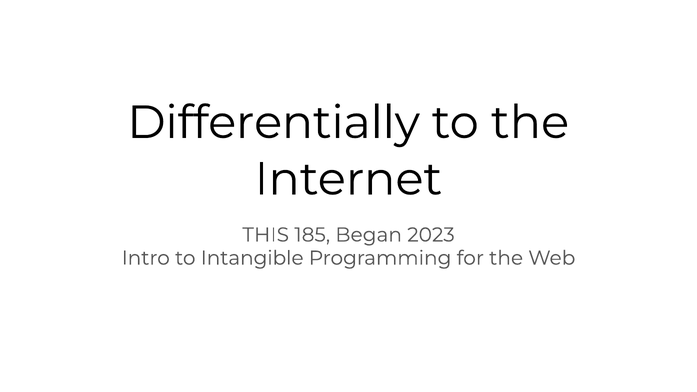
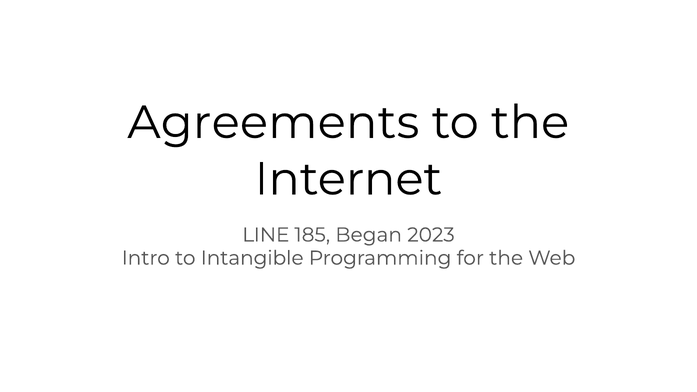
Differentially: Differentially -> Agreements (273, 123)
THIS: THIS -> LINE (266, 235)
